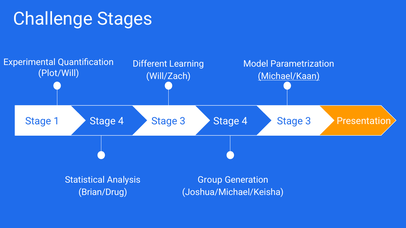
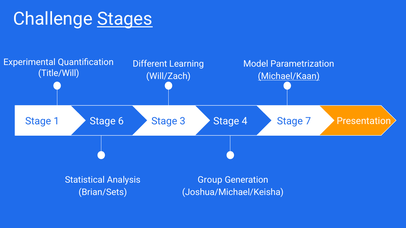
Stages underline: none -> present (125, 19)
Plot/Will: Plot/Will -> Title/Will (59, 73)
4: 4 -> 6 (121, 121)
3: 3 -> 7 (308, 121)
Brian/Drug: Brian/Drug -> Brian/Sets (103, 193)
